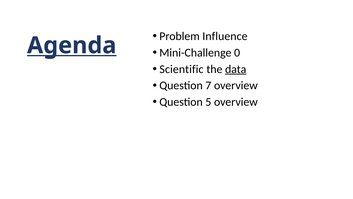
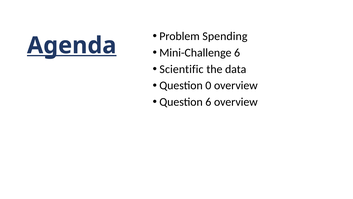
Influence: Influence -> Spending (225, 36)
Mini-Challenge 0: 0 -> 6 (237, 53)
data underline: present -> none (236, 69)
7: 7 -> 0 (208, 85)
Question 5: 5 -> 6 (208, 102)
